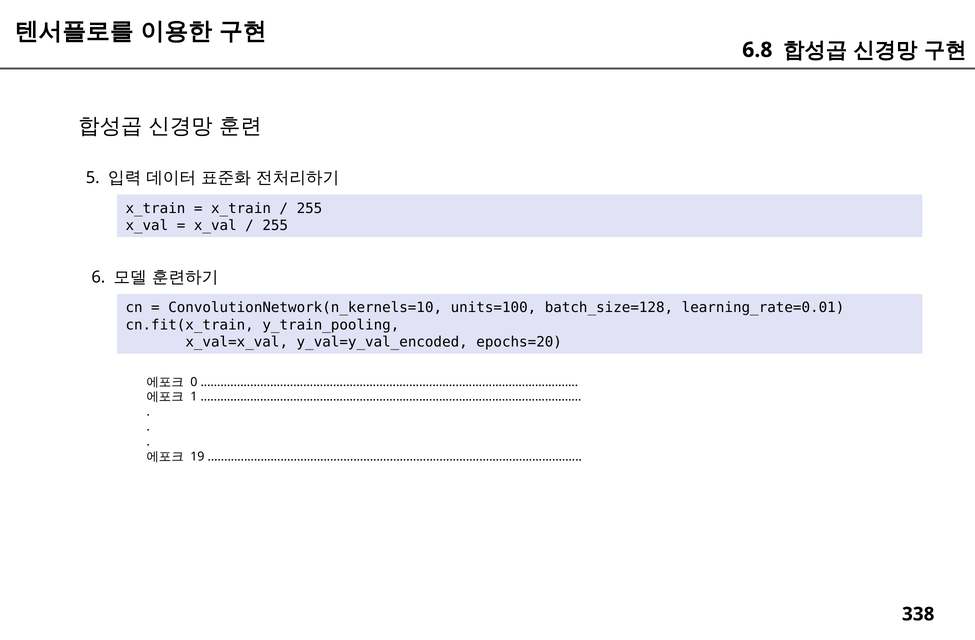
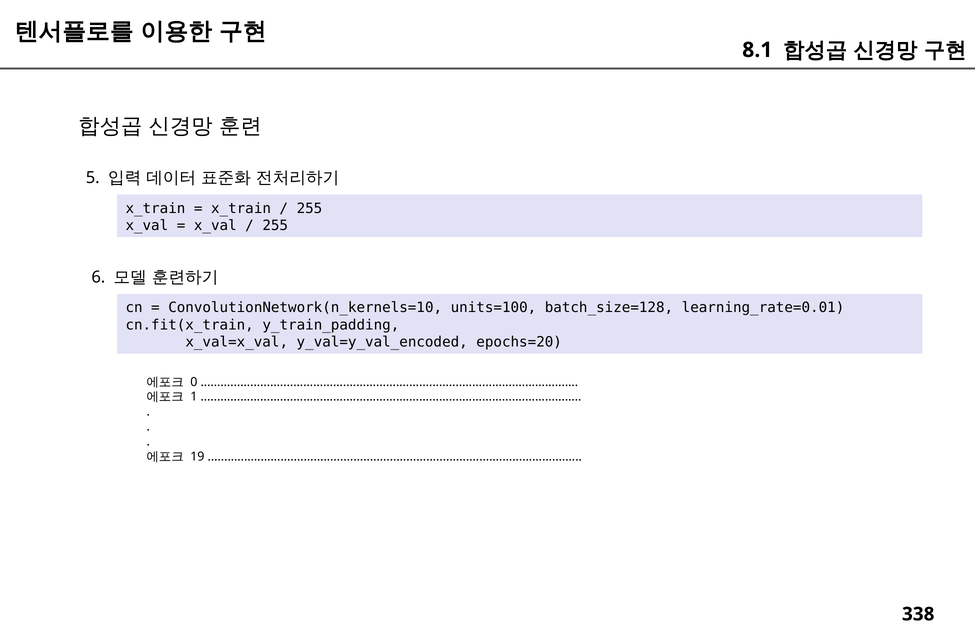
6.8: 6.8 -> 8.1 (757, 50)
y_train_pooling: y_train_pooling -> y_train_padding (331, 325)
